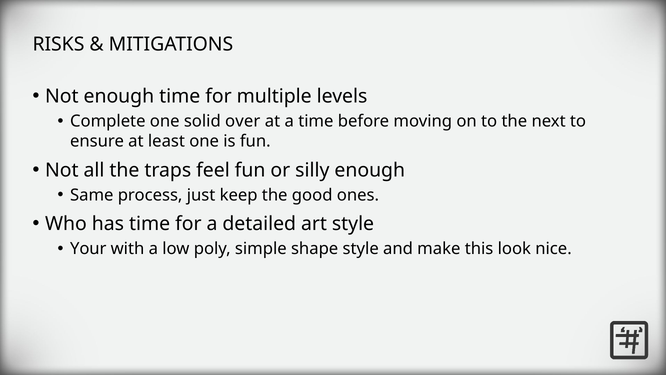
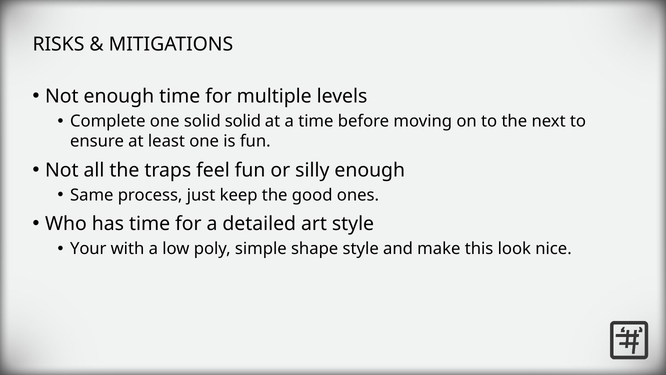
solid over: over -> solid (243, 121)
